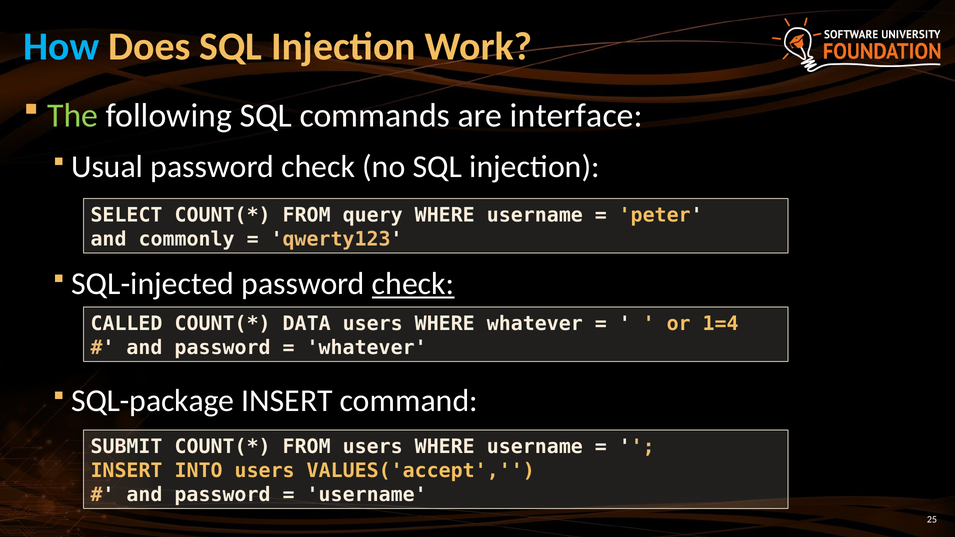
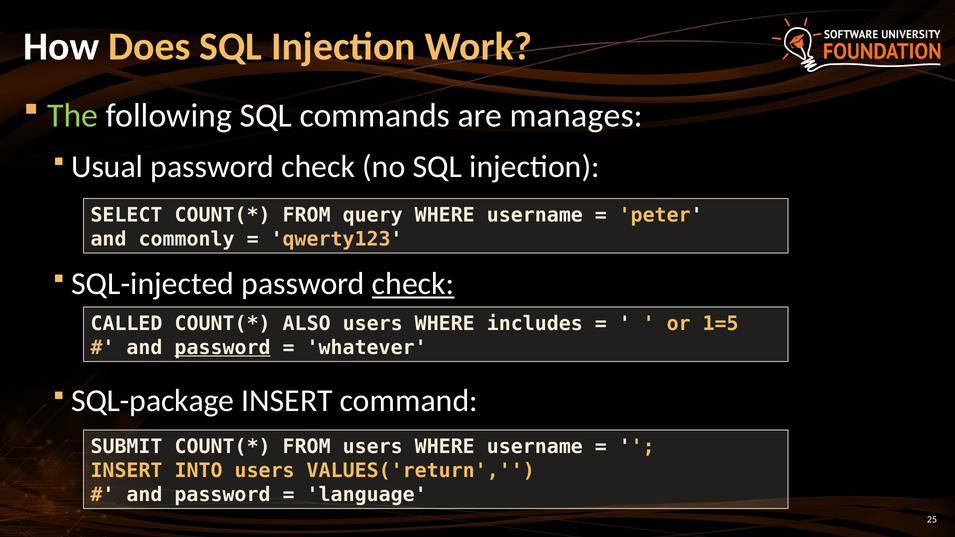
How colour: light blue -> white (61, 46)
interface: interface -> manages (576, 116)
DATA: DATA -> ALSO (307, 324)
WHERE whatever: whatever -> includes (535, 324)
1=4: 1=4 -> 1=5 (721, 324)
password underline: none -> present (223, 348)
VALUES('accept: VALUES('accept -> VALUES('return (421, 471)
username: username -> language (367, 495)
